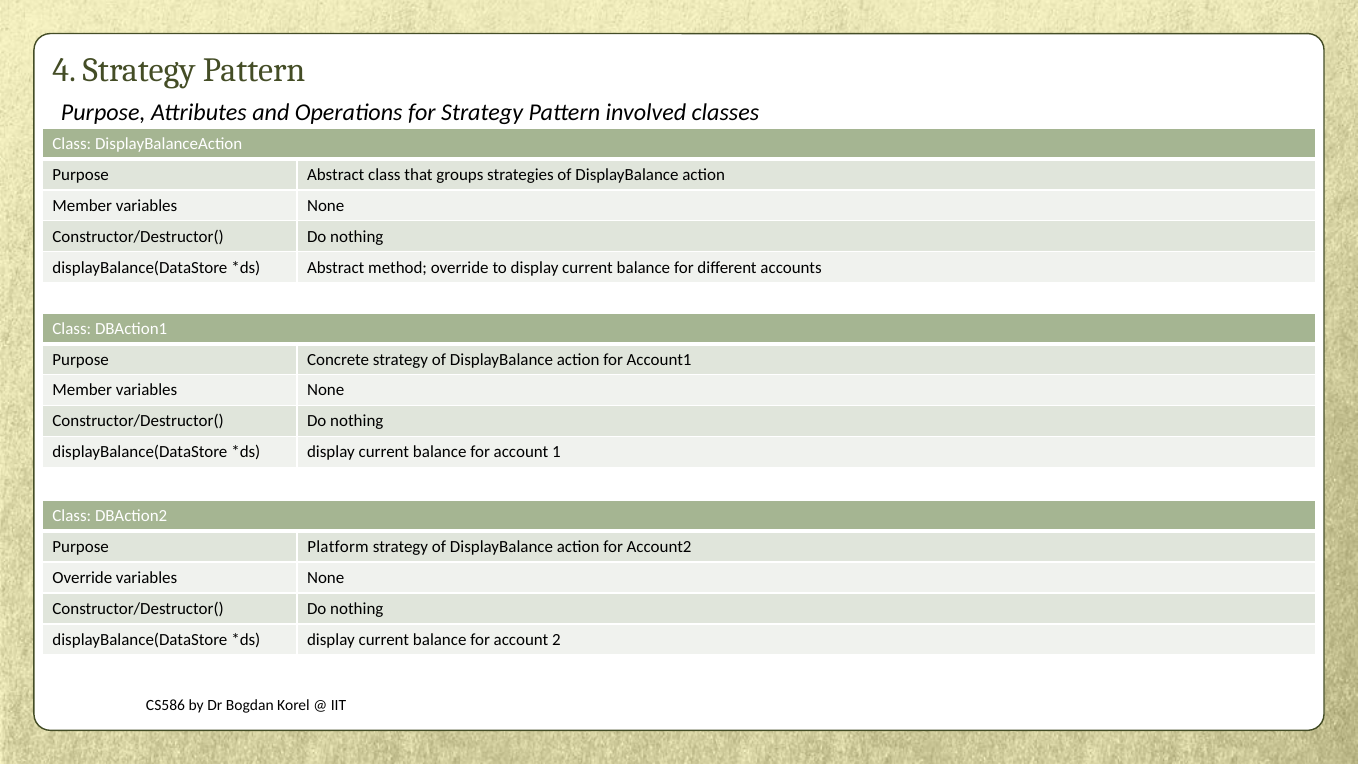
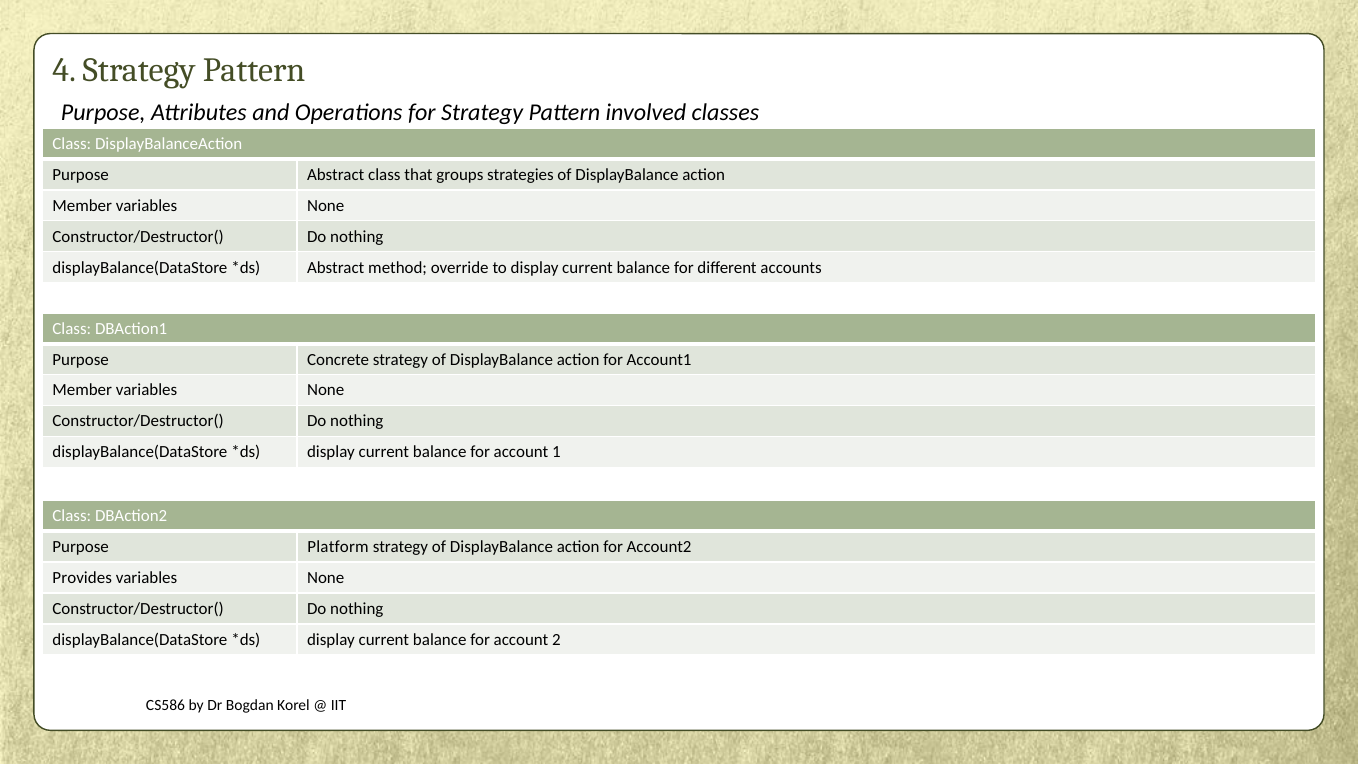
Override: Override -> Provides (82, 578)
